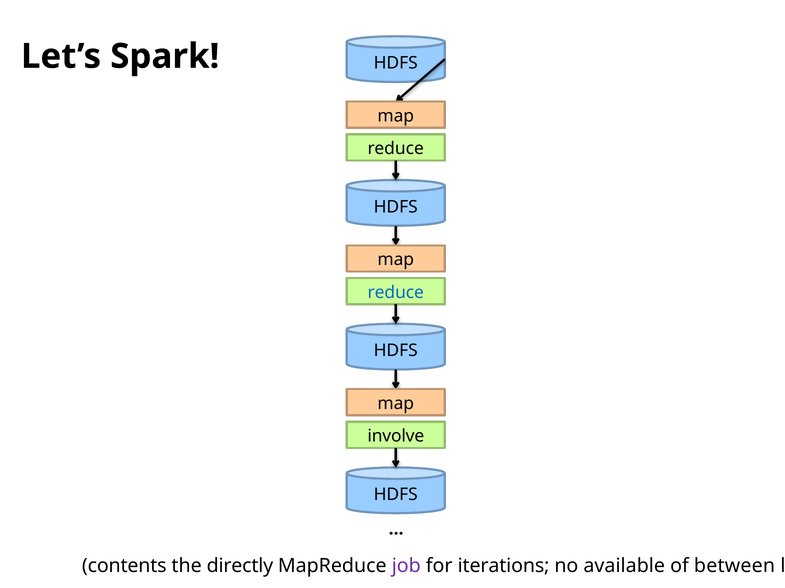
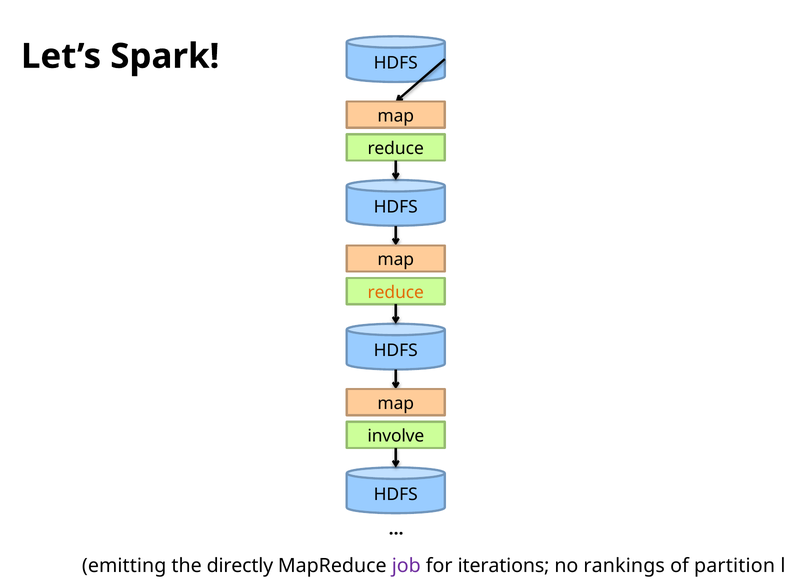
reduce colour: blue -> orange (396, 293)
contents: contents -> emitting (124, 566)
available: available -> rankings (624, 566)
between: between -> partition (735, 566)
